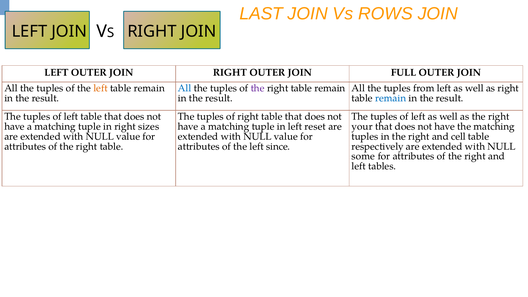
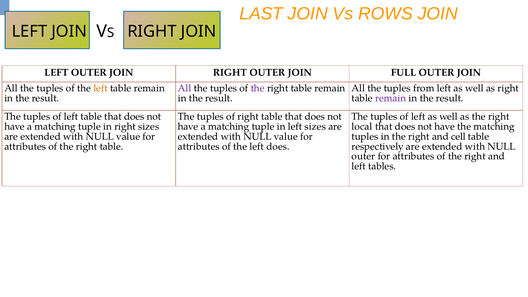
All colour: blue -> purple (185, 88)
remain colour: blue -> purple (391, 98)
left reset: reset -> sizes (315, 126)
your: your -> local (362, 126)
left since: since -> does (278, 146)
some: some -> outer (363, 156)
